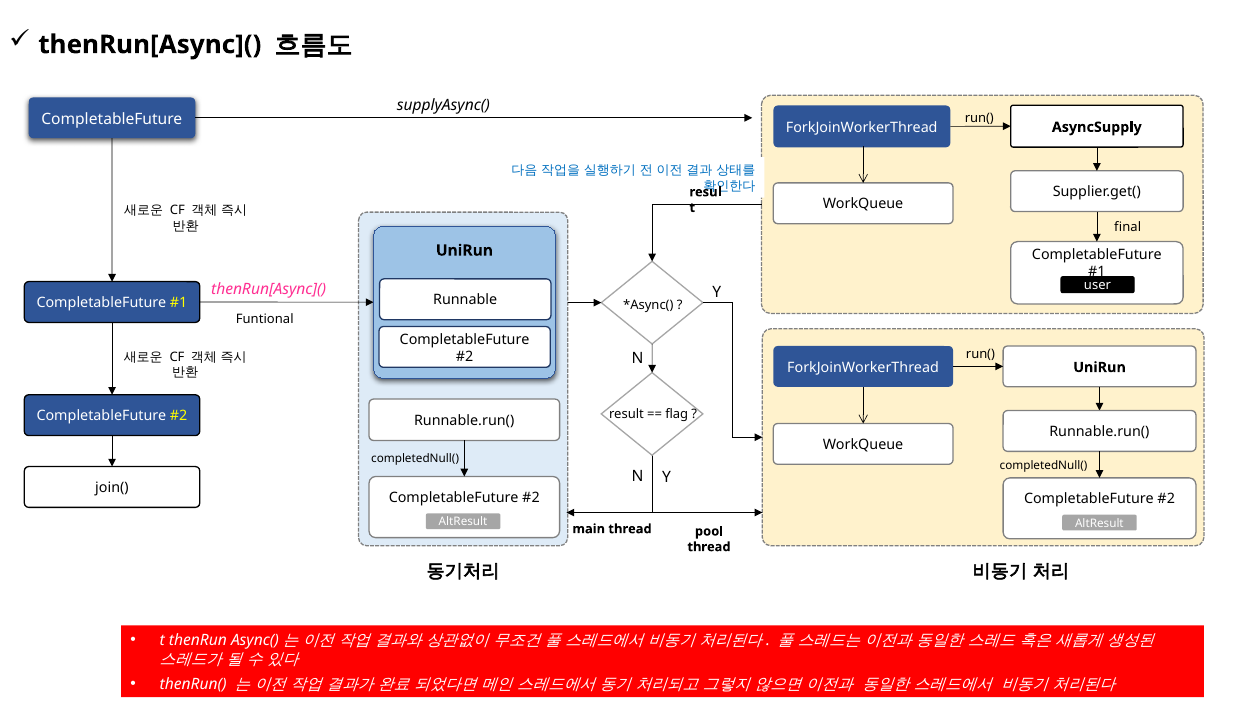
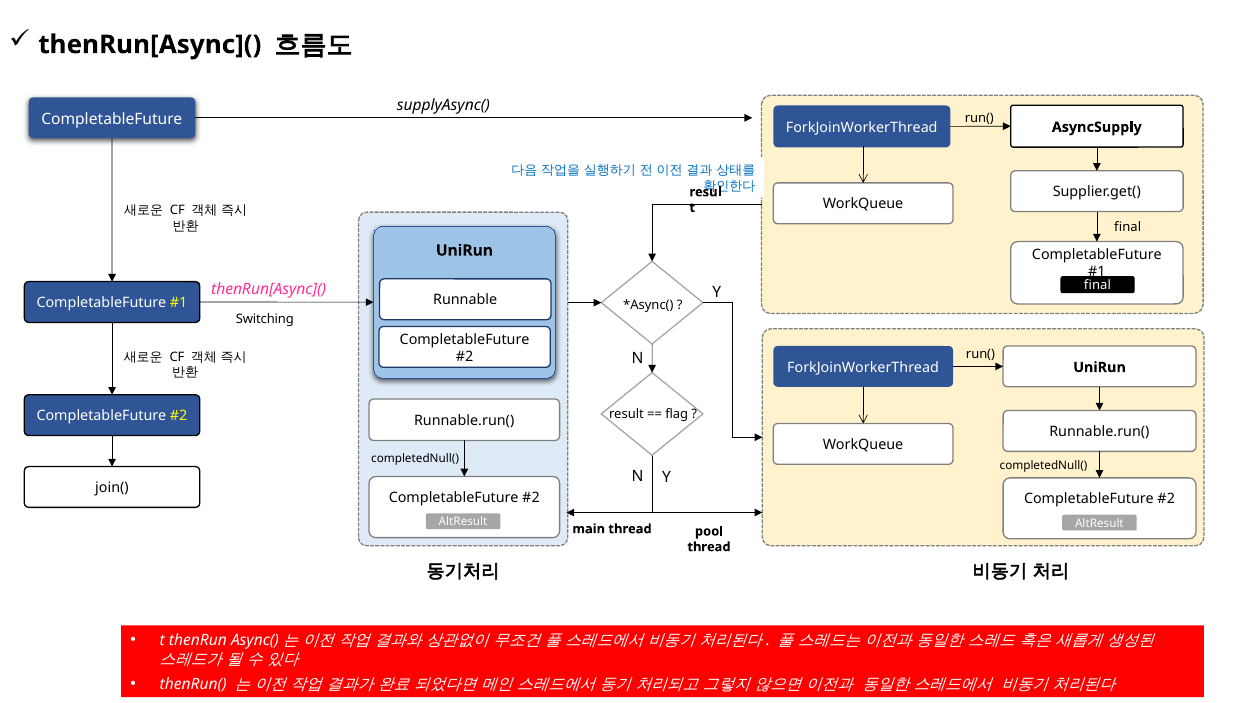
user: user -> final (1097, 286)
Funtional: Funtional -> Switching (265, 319)
